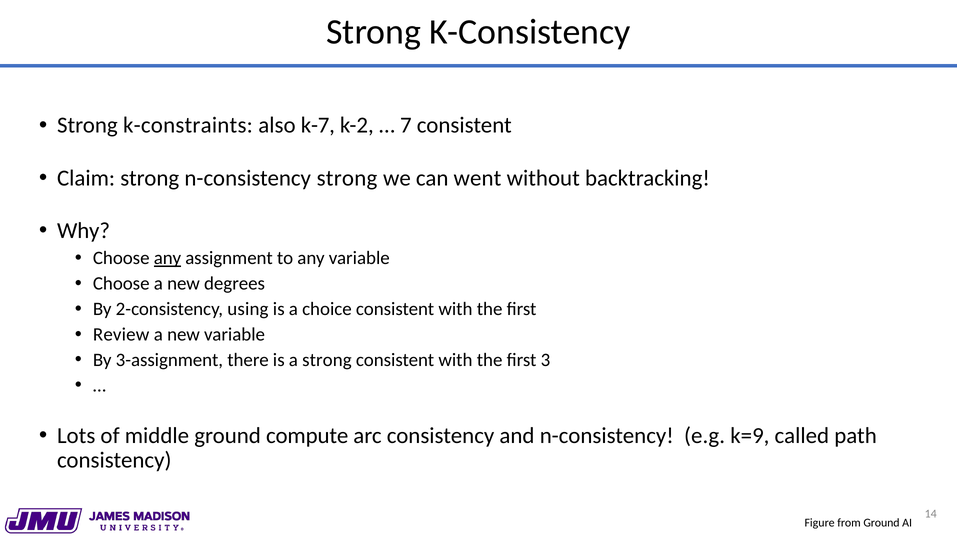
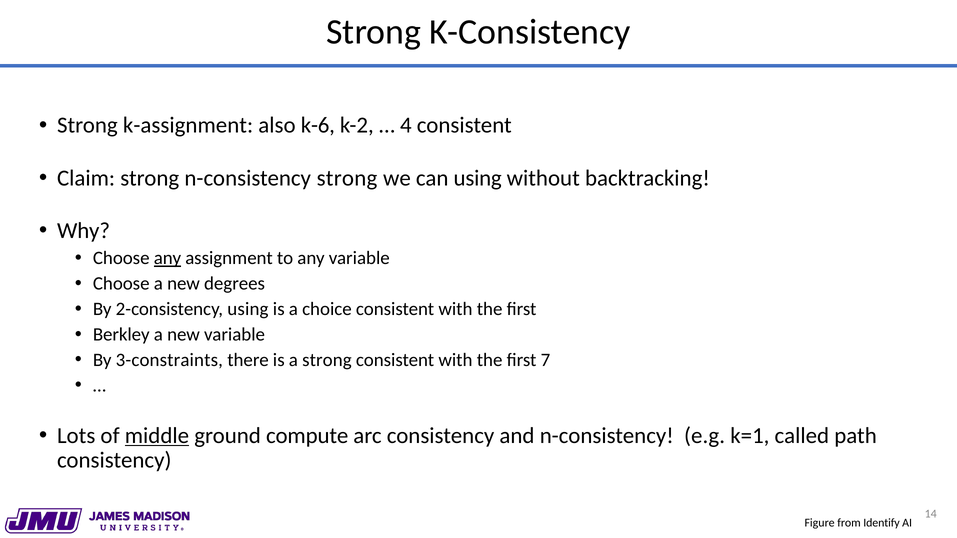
k-constraints: k-constraints -> k-assignment (188, 126)
k-7: k-7 -> k-6 (318, 126)
7: 7 -> 4 (406, 126)
can went: went -> using (478, 178)
Review: Review -> Berkley (121, 335)
3-assignment: 3-assignment -> 3-constraints (169, 360)
3: 3 -> 7 (545, 360)
middle underline: none -> present (157, 436)
k=9: k=9 -> k=1 (750, 436)
from Ground: Ground -> Identify (881, 523)
